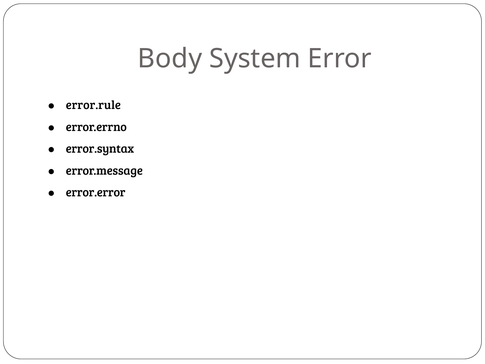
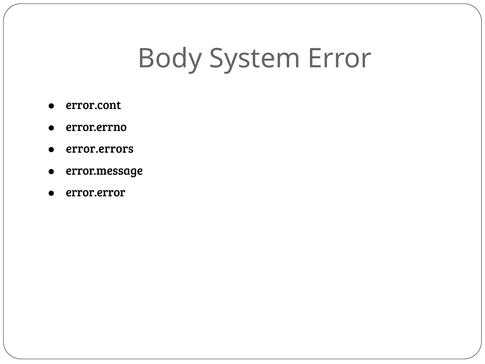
error.rule: error.rule -> error.cont (93, 105)
error.syntax: error.syntax -> error.errors (100, 149)
